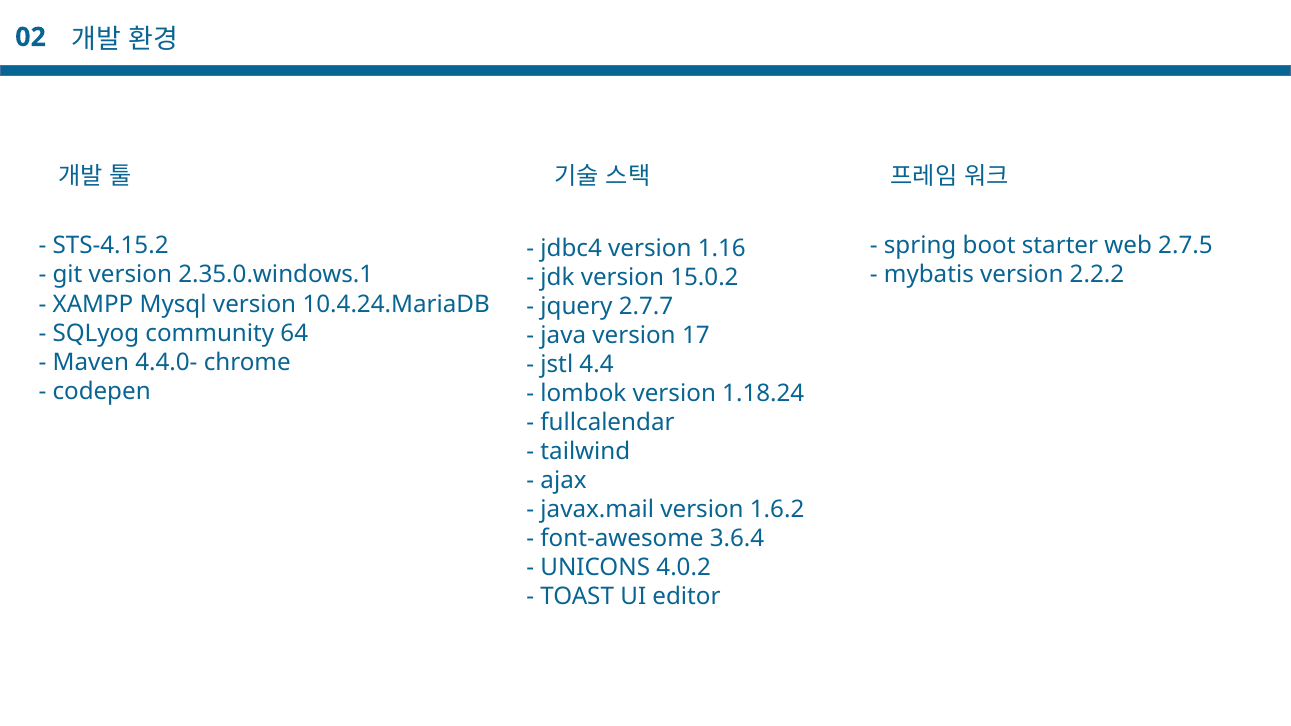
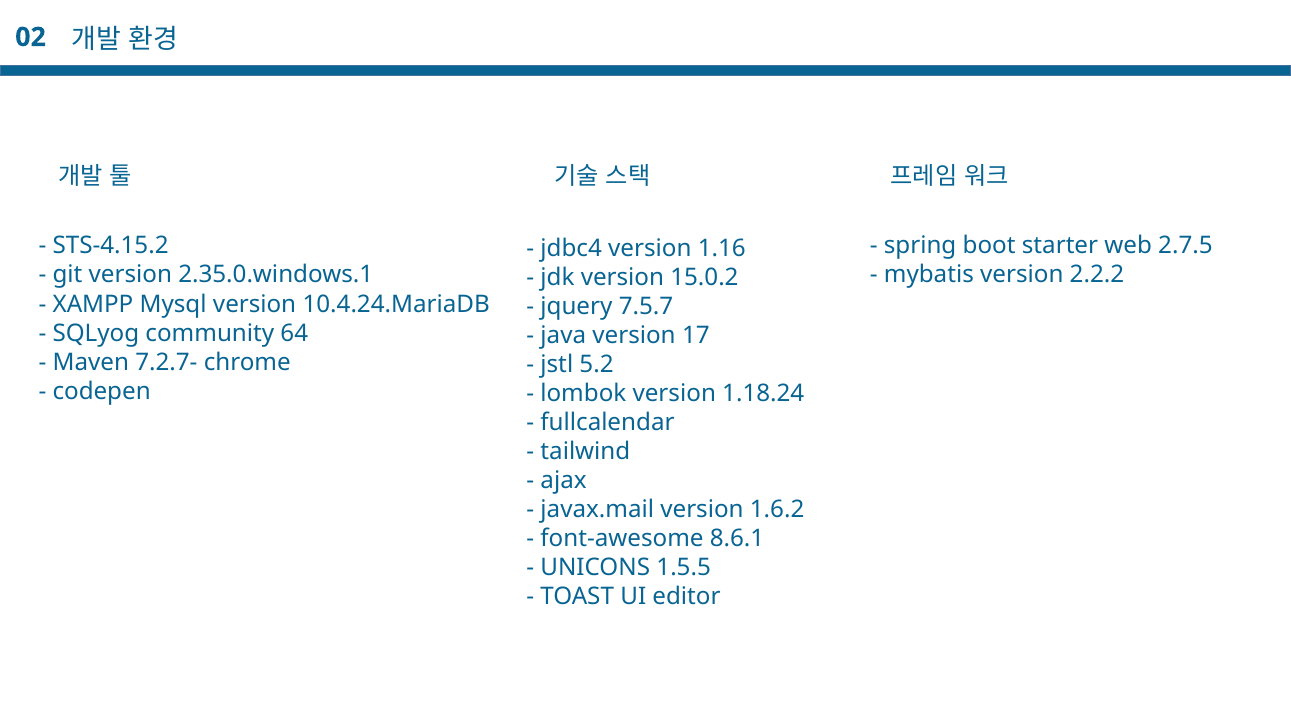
2.7.7: 2.7.7 -> 7.5.7 (646, 307)
4.4.0-: 4.4.0- -> 7.2.7- (166, 362)
4.4: 4.4 -> 5.2 (597, 365)
3.6.4: 3.6.4 -> 8.6.1 (737, 539)
4.0.2: 4.0.2 -> 1.5.5 (684, 568)
